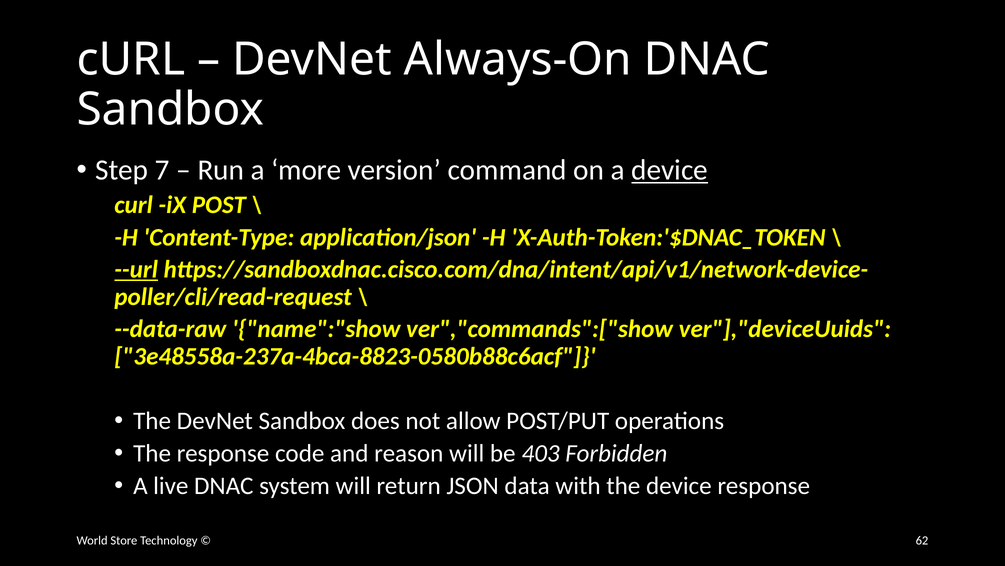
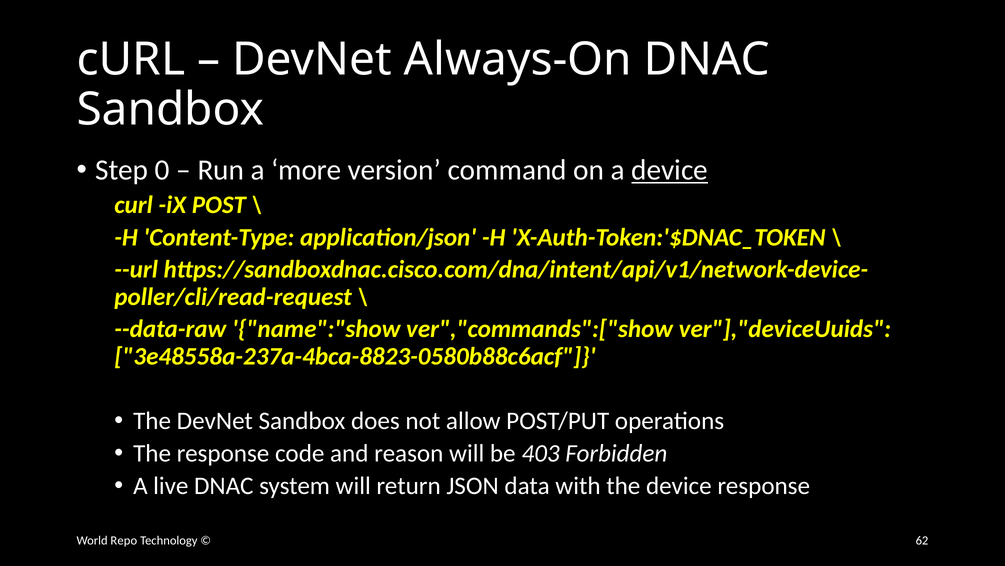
7: 7 -> 0 (162, 170)
--url underline: present -> none (136, 269)
Store: Store -> Repo (124, 540)
